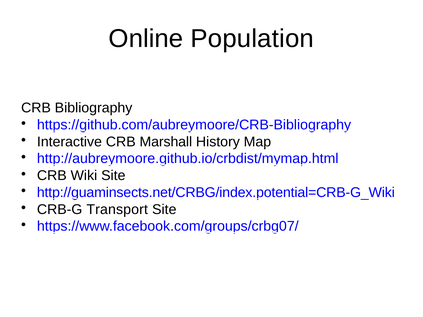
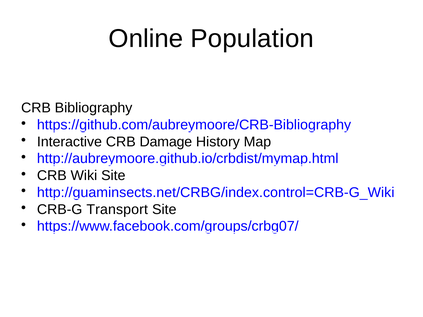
Marshall: Marshall -> Damage (166, 142)
http://guaminsects.net/CRBG/index.potential=CRB-G_Wiki: http://guaminsects.net/CRBG/index.potential=CRB-G_Wiki -> http://guaminsects.net/CRBG/index.control=CRB-G_Wiki (216, 193)
